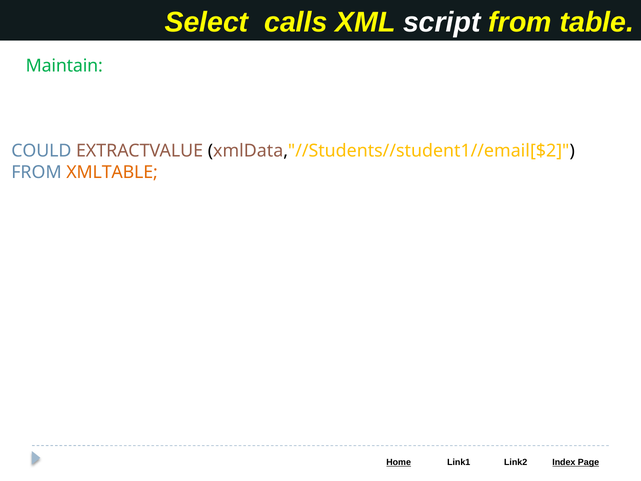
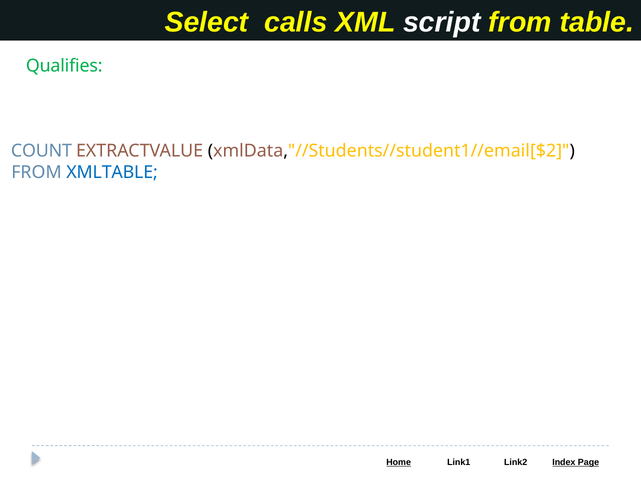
Maintain: Maintain -> Qualifies (64, 66)
COULD: COULD -> COUNT (41, 151)
XMLTABLE colour: orange -> blue (112, 172)
